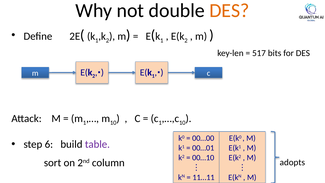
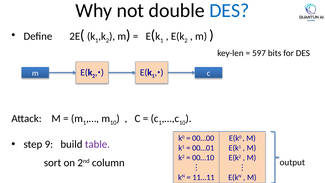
DES colour: orange -> blue (229, 11)
517: 517 -> 597 (259, 53)
6: 6 -> 9 (49, 144)
adopts: adopts -> output (292, 162)
